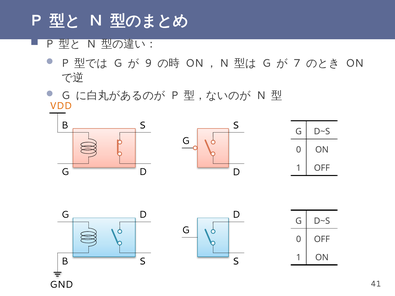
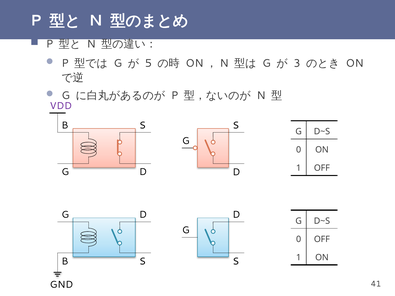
9: 9 -> 5 (148, 63)
7: 7 -> 3 (297, 63)
VDD colour: orange -> purple (61, 106)
